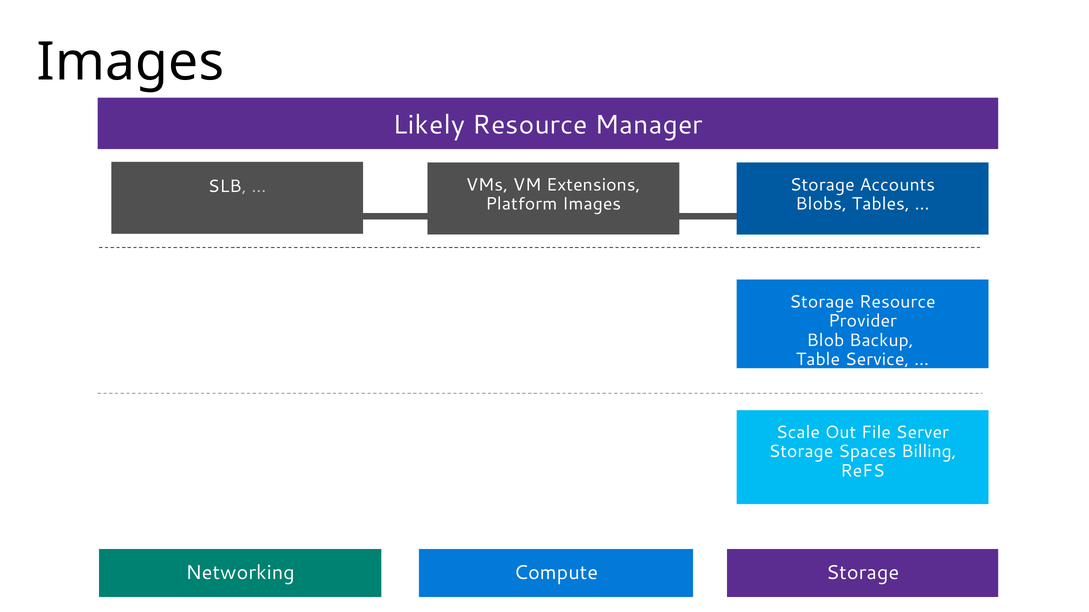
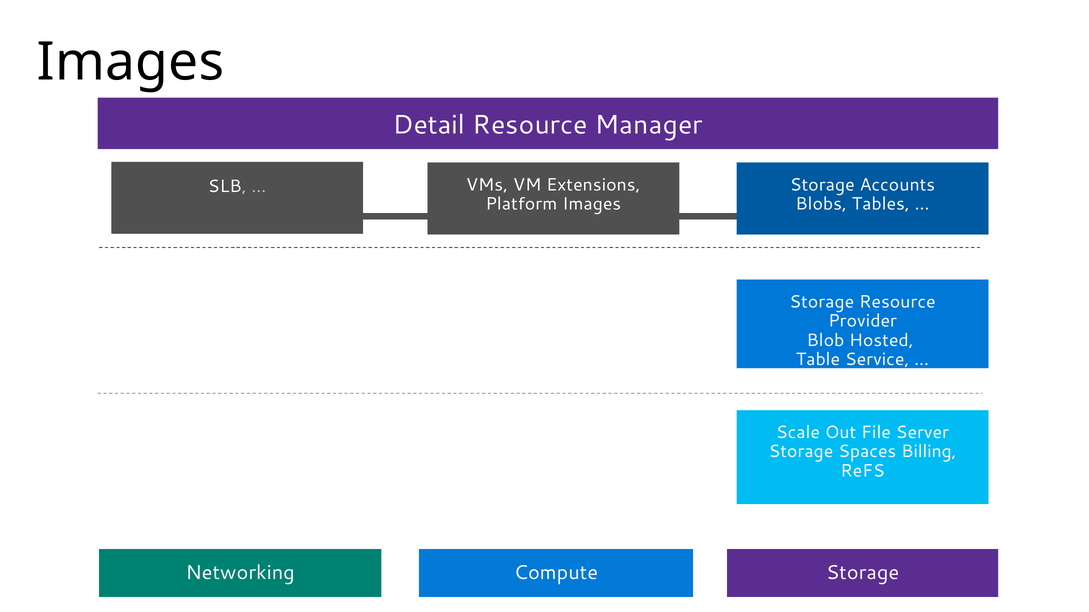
Likely: Likely -> Detail (429, 125)
Backup: Backup -> Hosted (881, 340)
